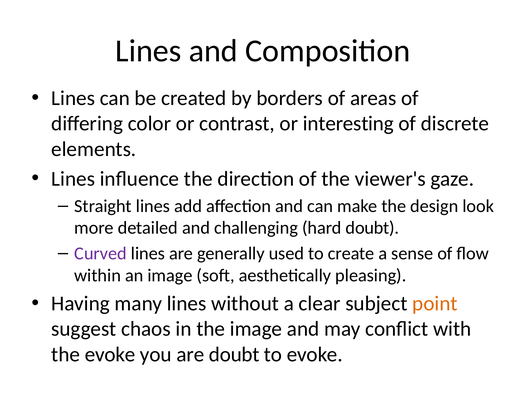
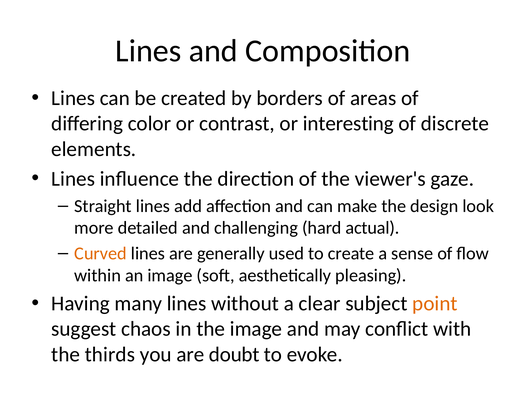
hard doubt: doubt -> actual (372, 228)
Curved colour: purple -> orange (101, 254)
the evoke: evoke -> thirds (110, 355)
